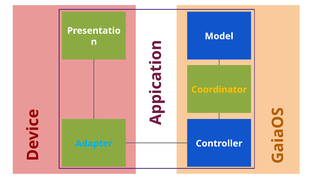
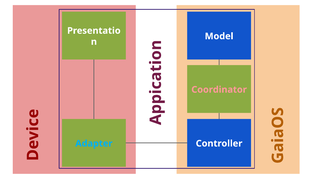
Coordinator colour: yellow -> pink (219, 90)
